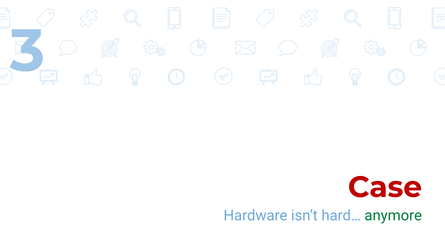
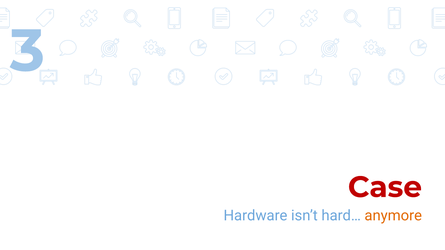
anymore colour: green -> orange (393, 216)
